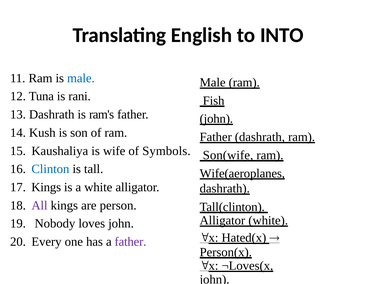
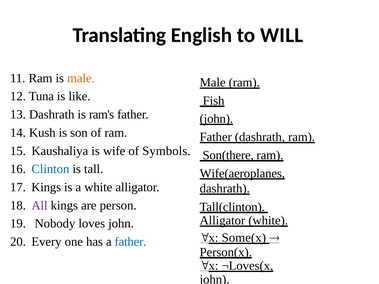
INTO: INTO -> WILL (282, 35)
male colour: blue -> orange (81, 78)
rani: rani -> like (80, 96)
Son(wife: Son(wife -> Son(there (228, 155)
Hated(x: Hated(x -> Some(x (244, 238)
father colour: purple -> blue (130, 242)
